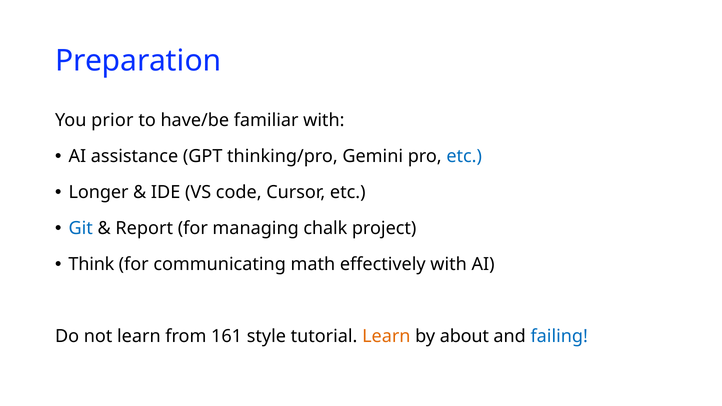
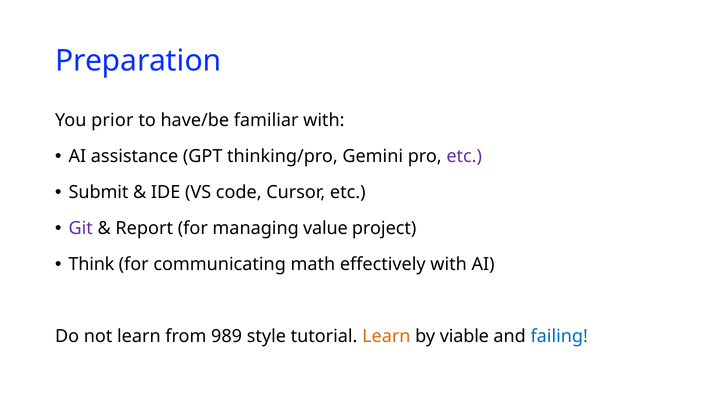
etc colour: blue -> purple (464, 156)
Longer: Longer -> Submit (99, 193)
Git colour: blue -> purple (81, 229)
chalk: chalk -> value (325, 229)
161: 161 -> 989 (227, 337)
about: about -> viable (464, 337)
